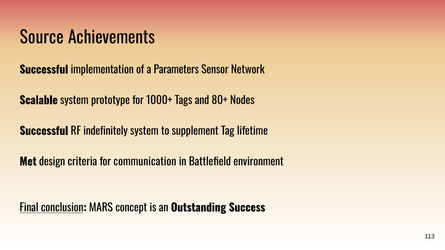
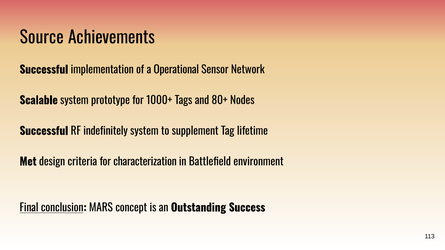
Parameters: Parameters -> Operational (176, 70)
communication: communication -> characterization (145, 162)
